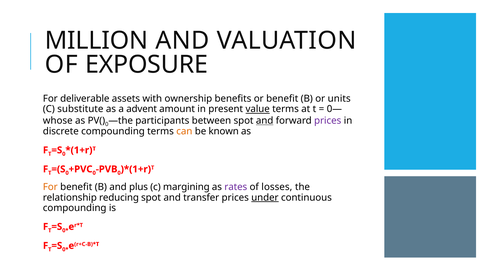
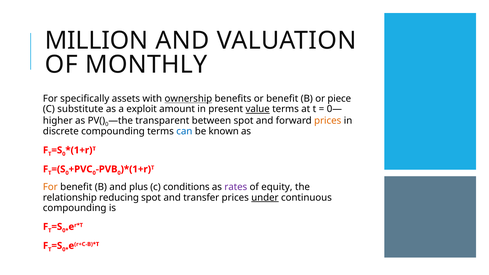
EXPOSURE: EXPOSURE -> MONTHLY (146, 64)
deliverable: deliverable -> specifically (85, 99)
ownership underline: none -> present (188, 99)
units: units -> piece (339, 99)
advent: advent -> exploit (142, 109)
whose: whose -> higher (58, 121)
participants: participants -> transparent (162, 121)
and underline: present -> none (265, 121)
prices colour: purple -> orange (328, 121)
can colour: orange -> blue (184, 131)
margining: margining -> conditions (186, 187)
losses: losses -> equity (277, 187)
